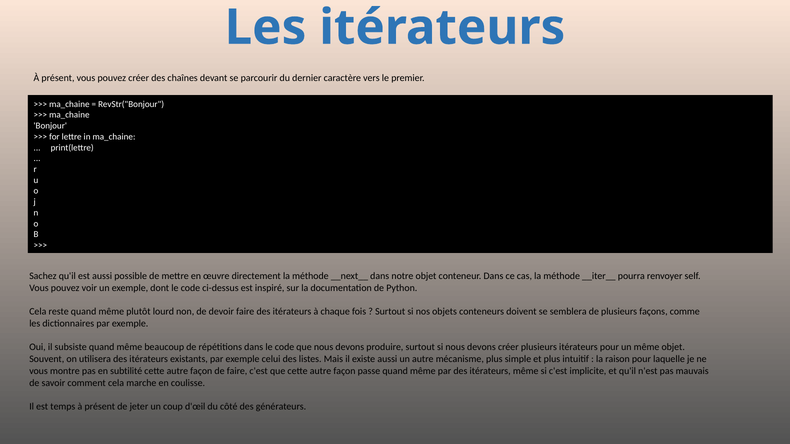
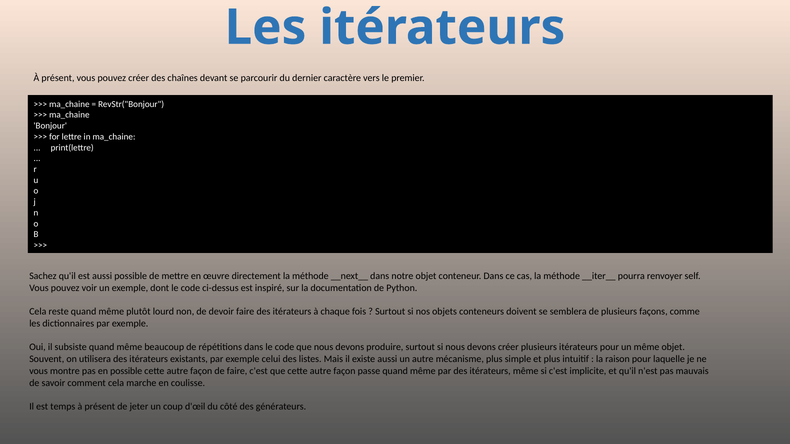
en subtilité: subtilité -> possible (126, 371)
